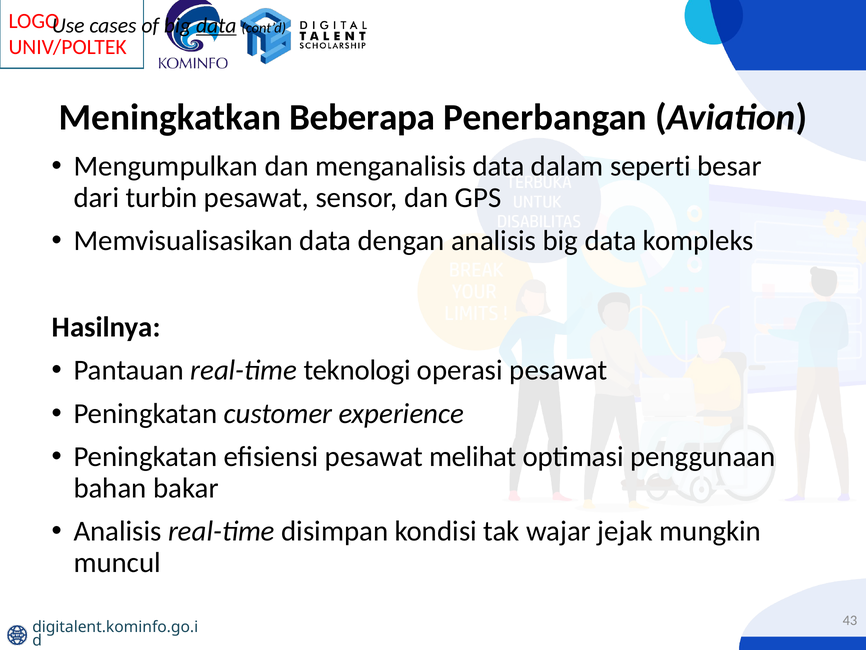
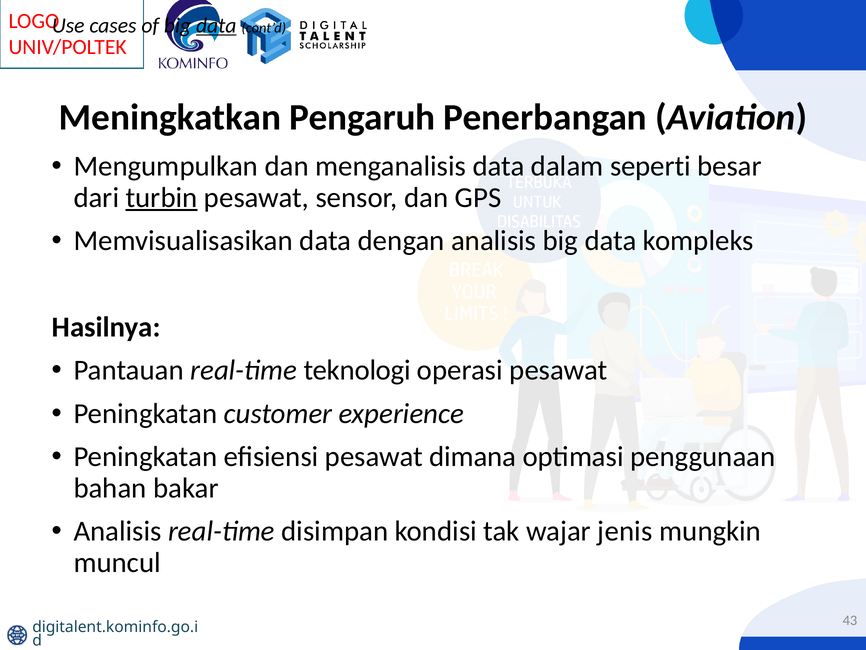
Beberapa: Beberapa -> Pengaruh (362, 117)
turbin underline: none -> present (162, 197)
melihat: melihat -> dimana (473, 457)
jejak: jejak -> jenis (625, 531)
